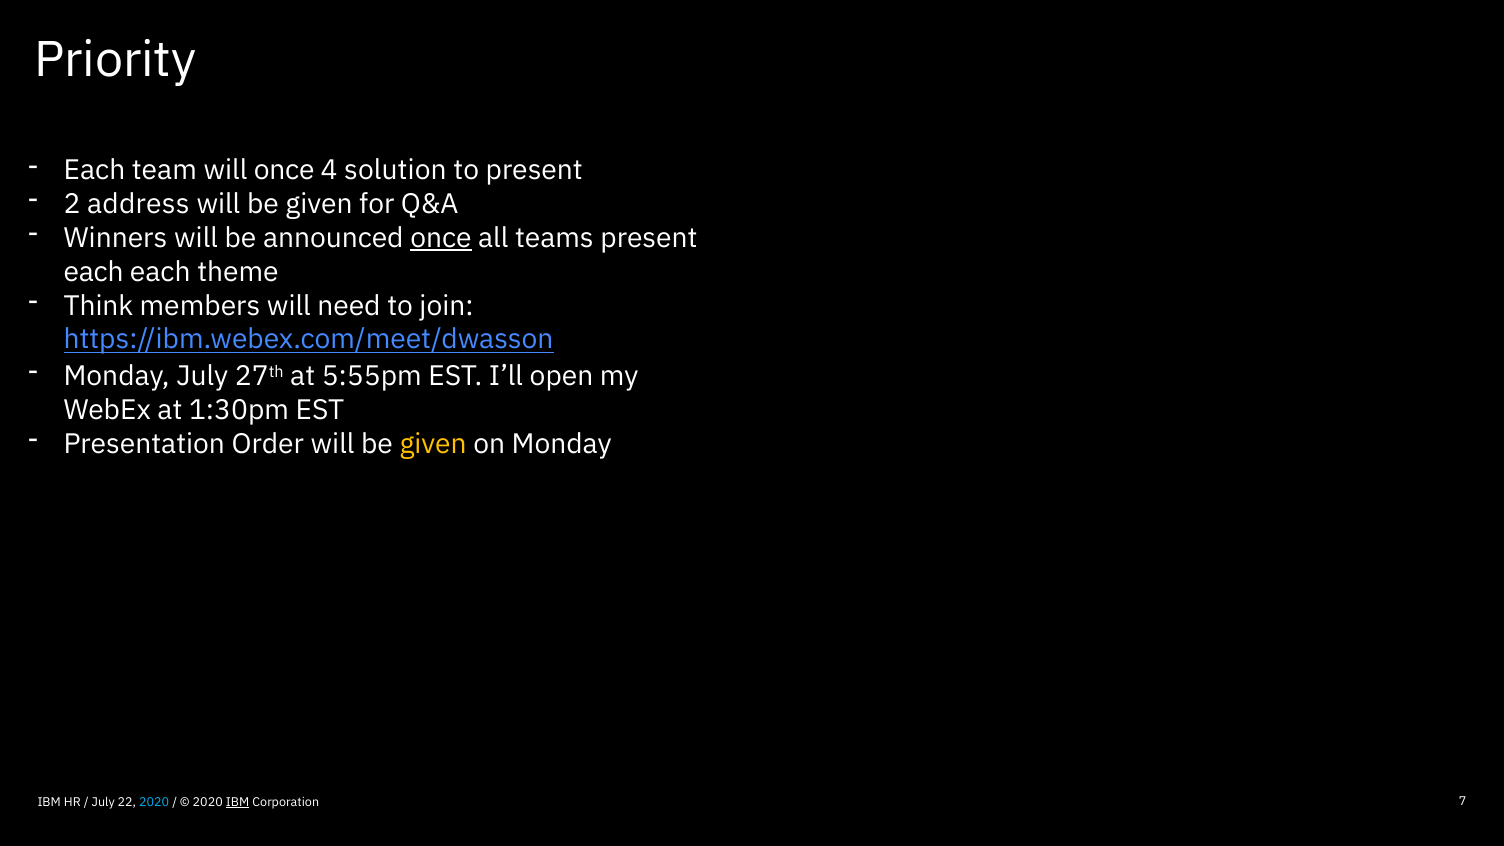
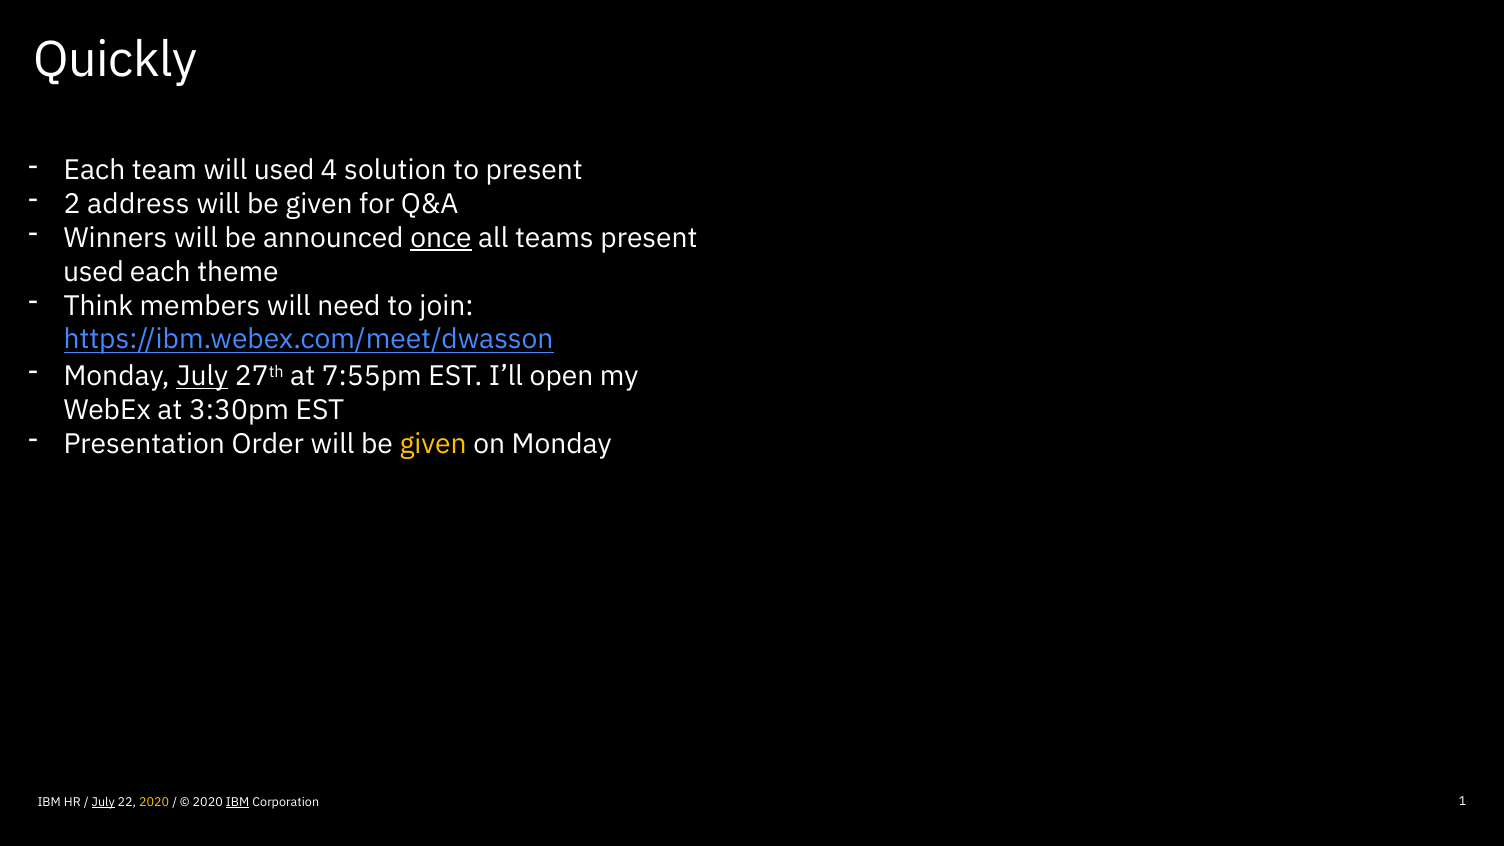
Priority: Priority -> Quickly (116, 60)
will once: once -> used (284, 170)
each: each -> used (94, 272)
July underline: none -> present (202, 376)
5:55pm: 5:55pm -> 7:55pm (372, 376)
1:30pm: 1:30pm -> 3:30pm (239, 410)
July underline: none -> present (103, 802)
2020 colour: light blue -> yellow (154, 802)
7: 7 -> 1 (1463, 801)
